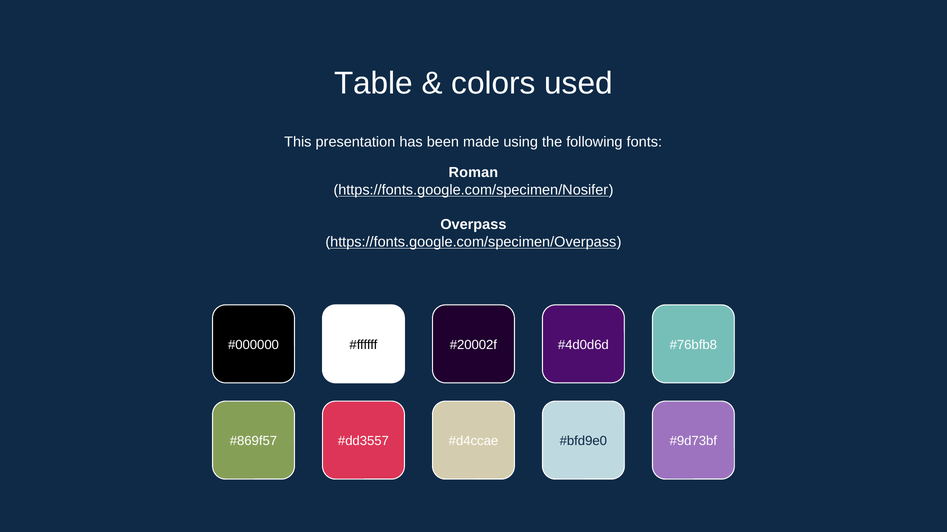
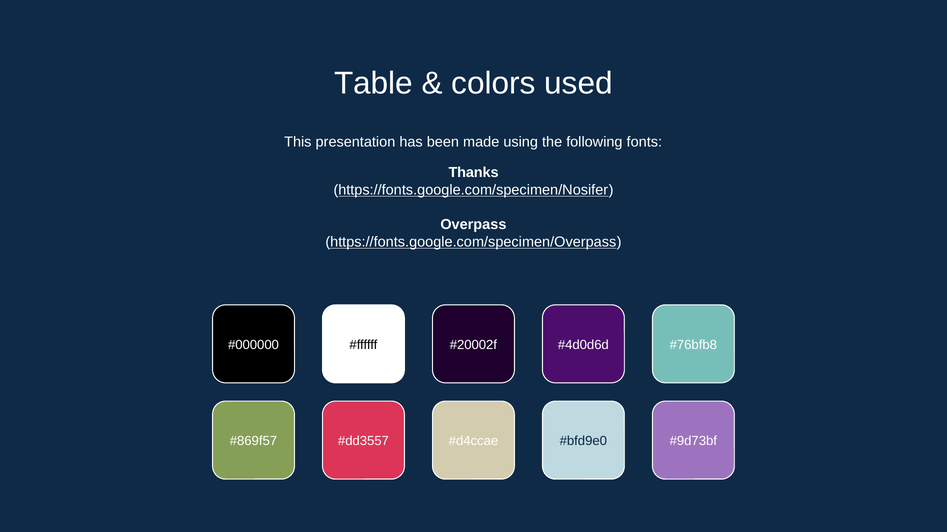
Roman: Roman -> Thanks (474, 173)
